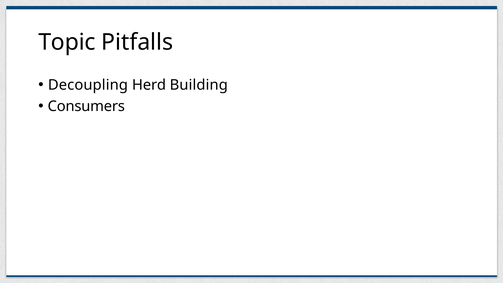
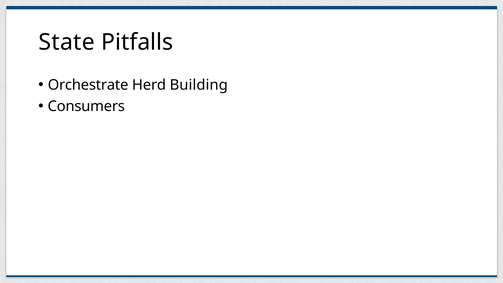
Topic: Topic -> State (67, 42)
Decoupling: Decoupling -> Orchestrate (88, 85)
